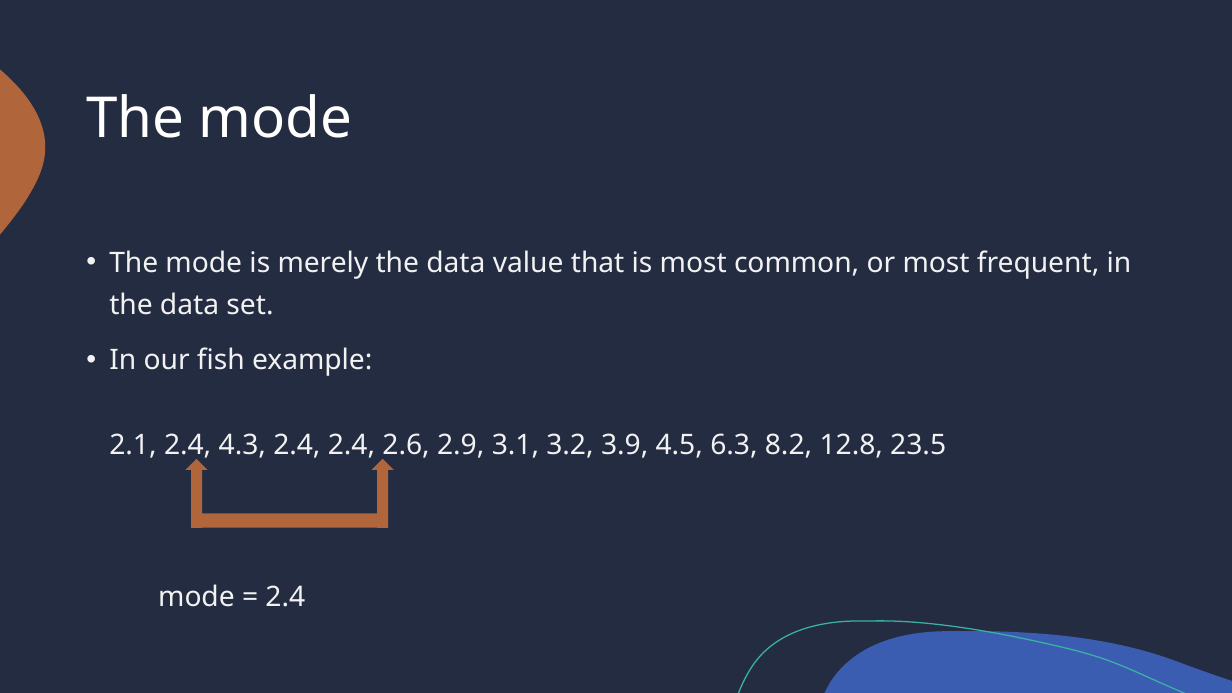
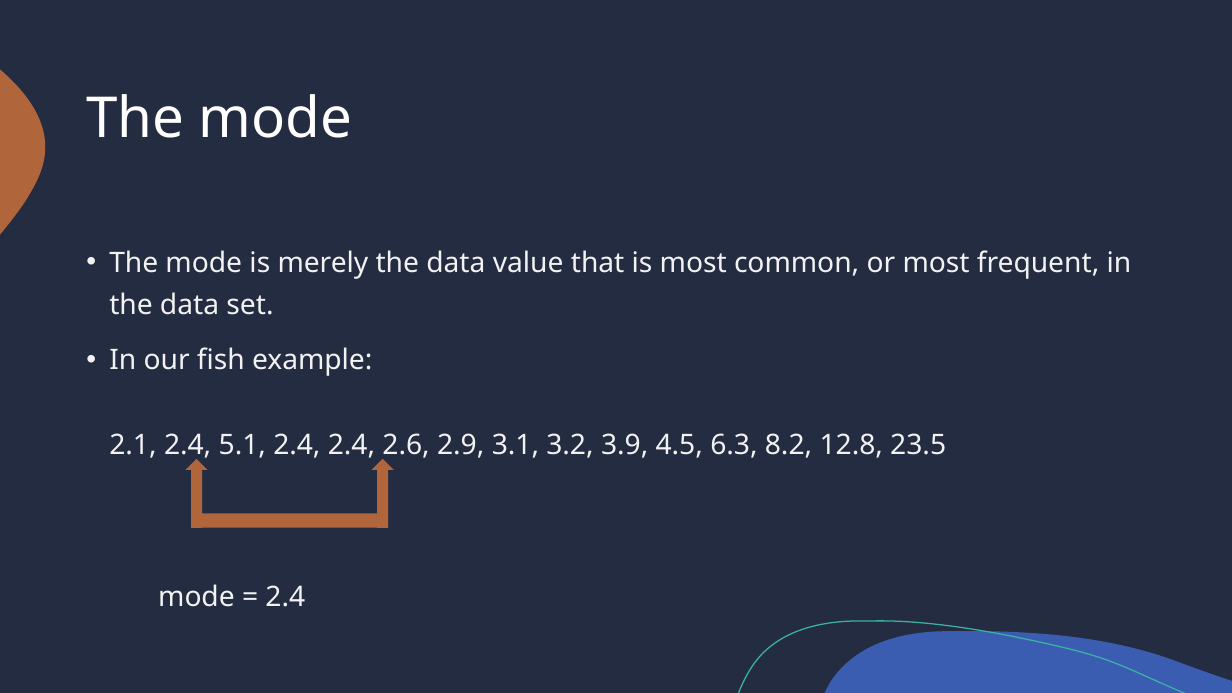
4.3: 4.3 -> 5.1 (242, 445)
